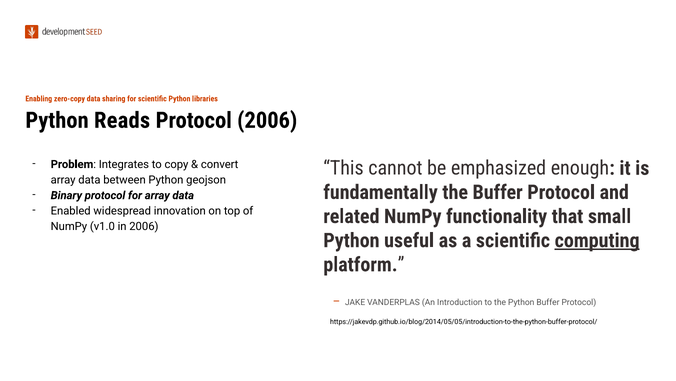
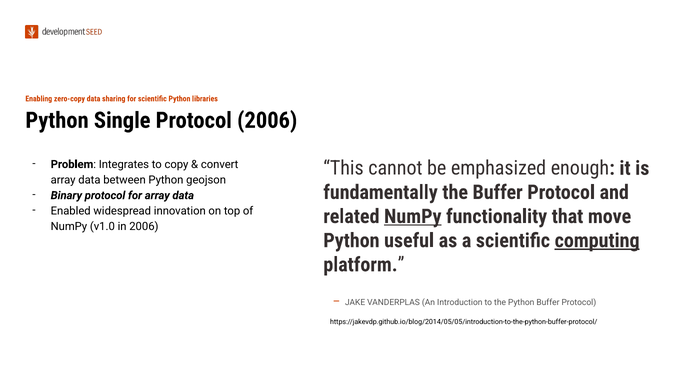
Reads: Reads -> Single (122, 120)
NumPy underline: none -> present (413, 216)
small: small -> move (610, 216)
